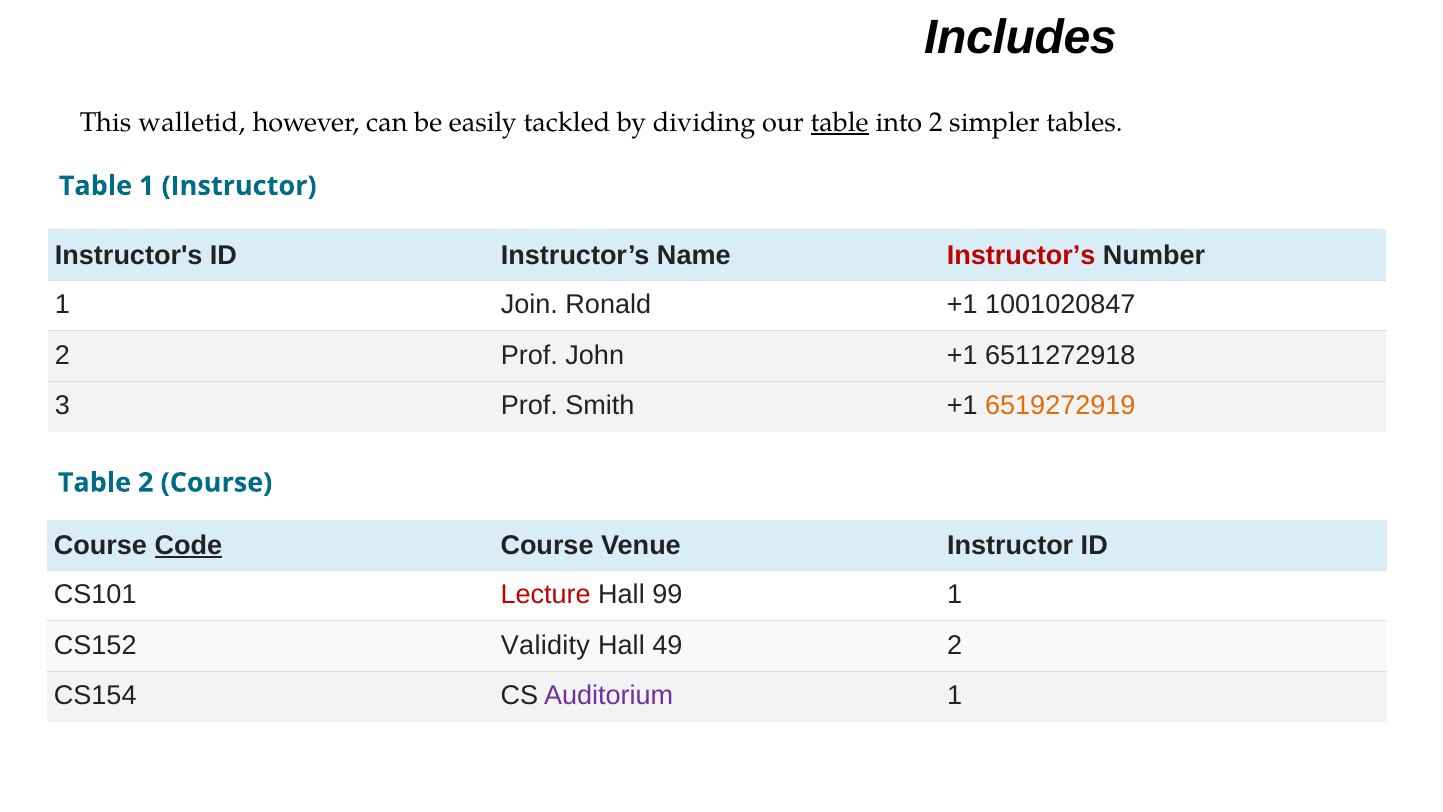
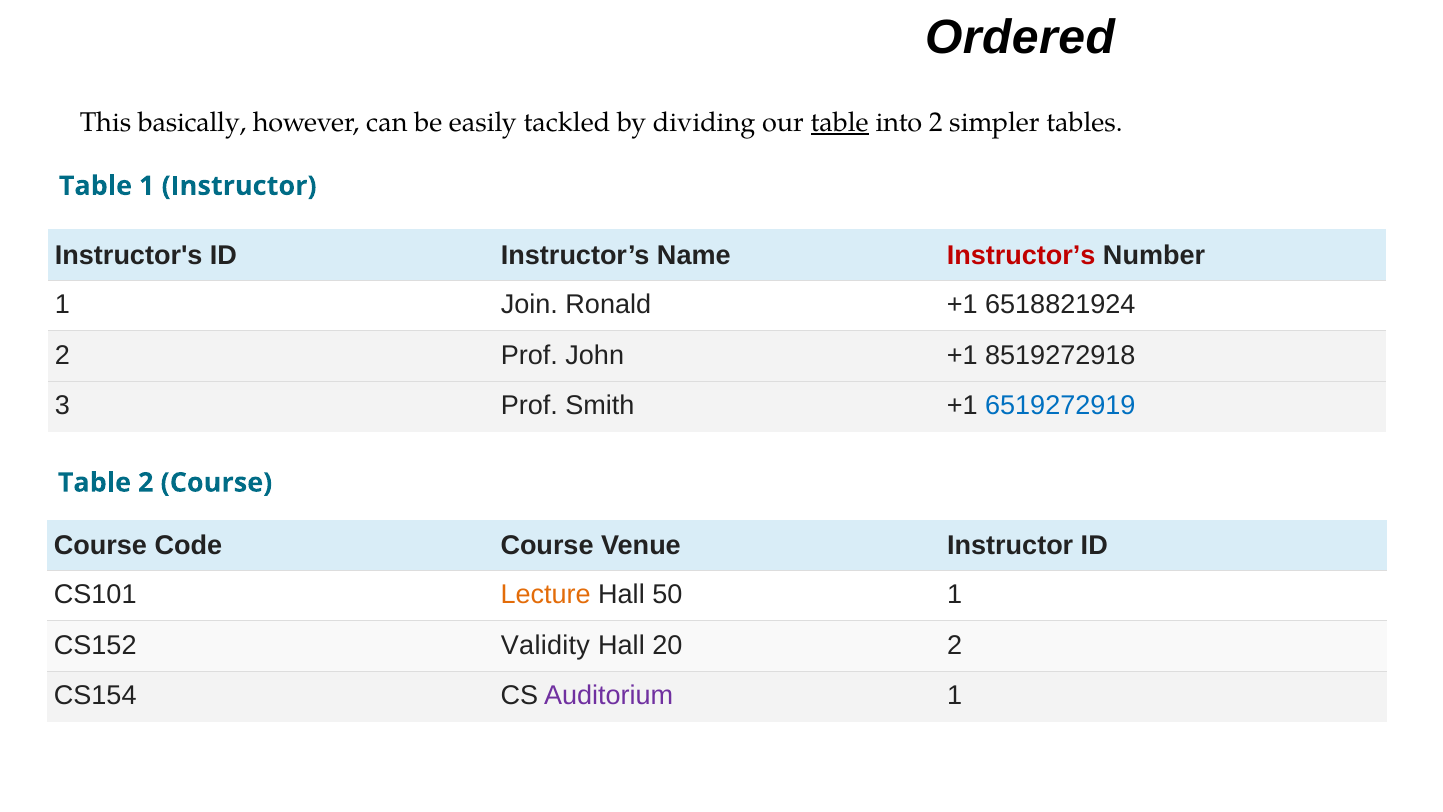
Includes: Includes -> Ordered (1020, 38)
walletid: walletid -> basically (192, 123)
1001020847: 1001020847 -> 6518821924 (1060, 304)
6511272918: 6511272918 -> 8519272918 (1060, 355)
6519272919 colour: orange -> blue (1060, 405)
Code underline: present -> none (188, 545)
Lecture colour: red -> orange (546, 595)
99: 99 -> 50 (667, 595)
49: 49 -> 20 (667, 645)
